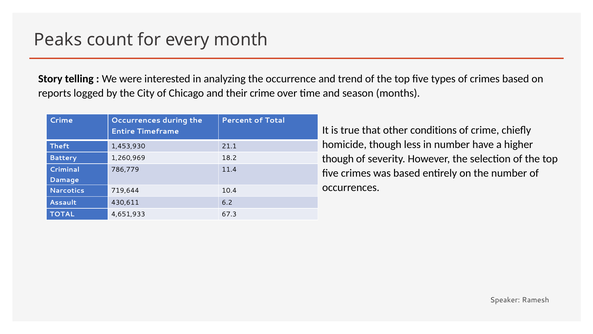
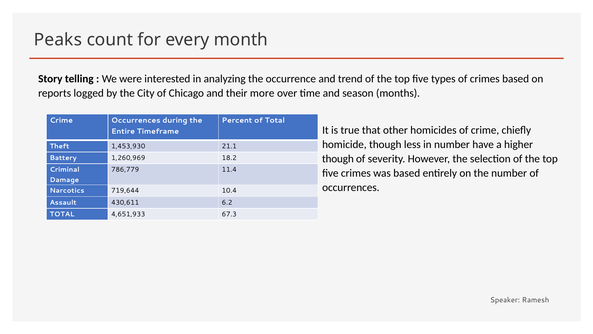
their crime: crime -> more (262, 93)
conditions: conditions -> homicides (433, 130)
